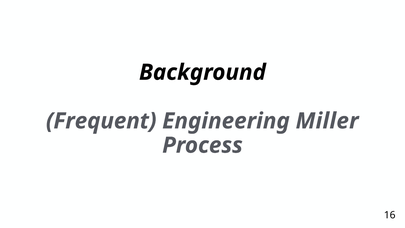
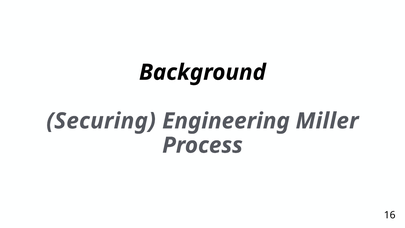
Frequent: Frequent -> Securing (101, 121)
